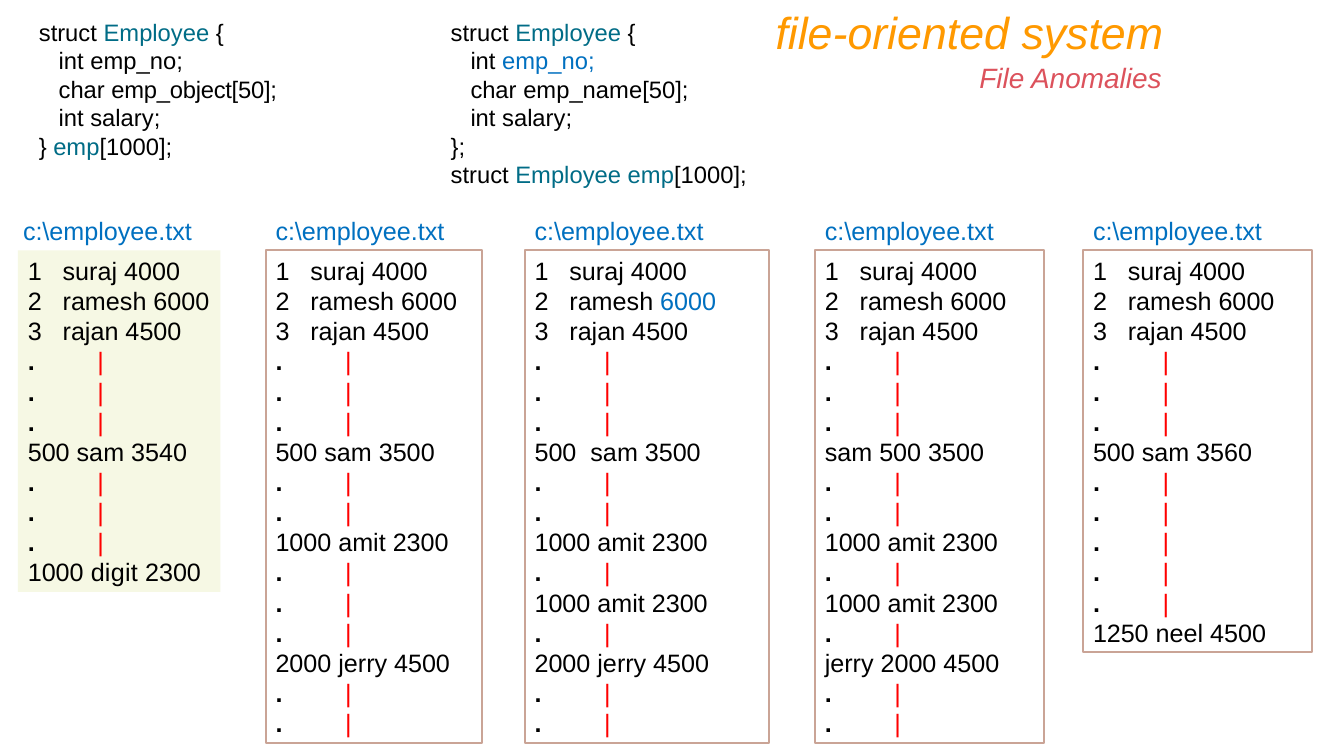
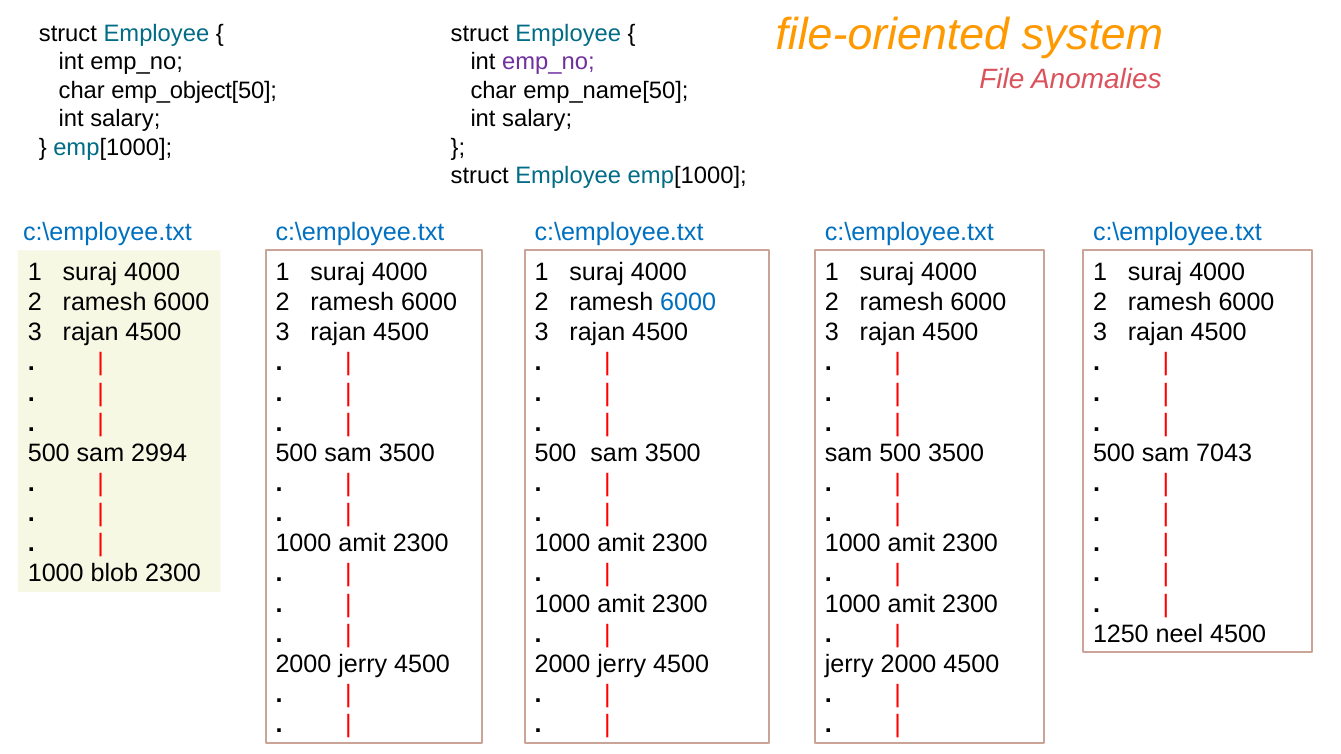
emp_no colour: blue -> purple (548, 62)
3540: 3540 -> 2994 (159, 453)
3560: 3560 -> 7043 (1224, 453)
digit: digit -> blob (114, 574)
